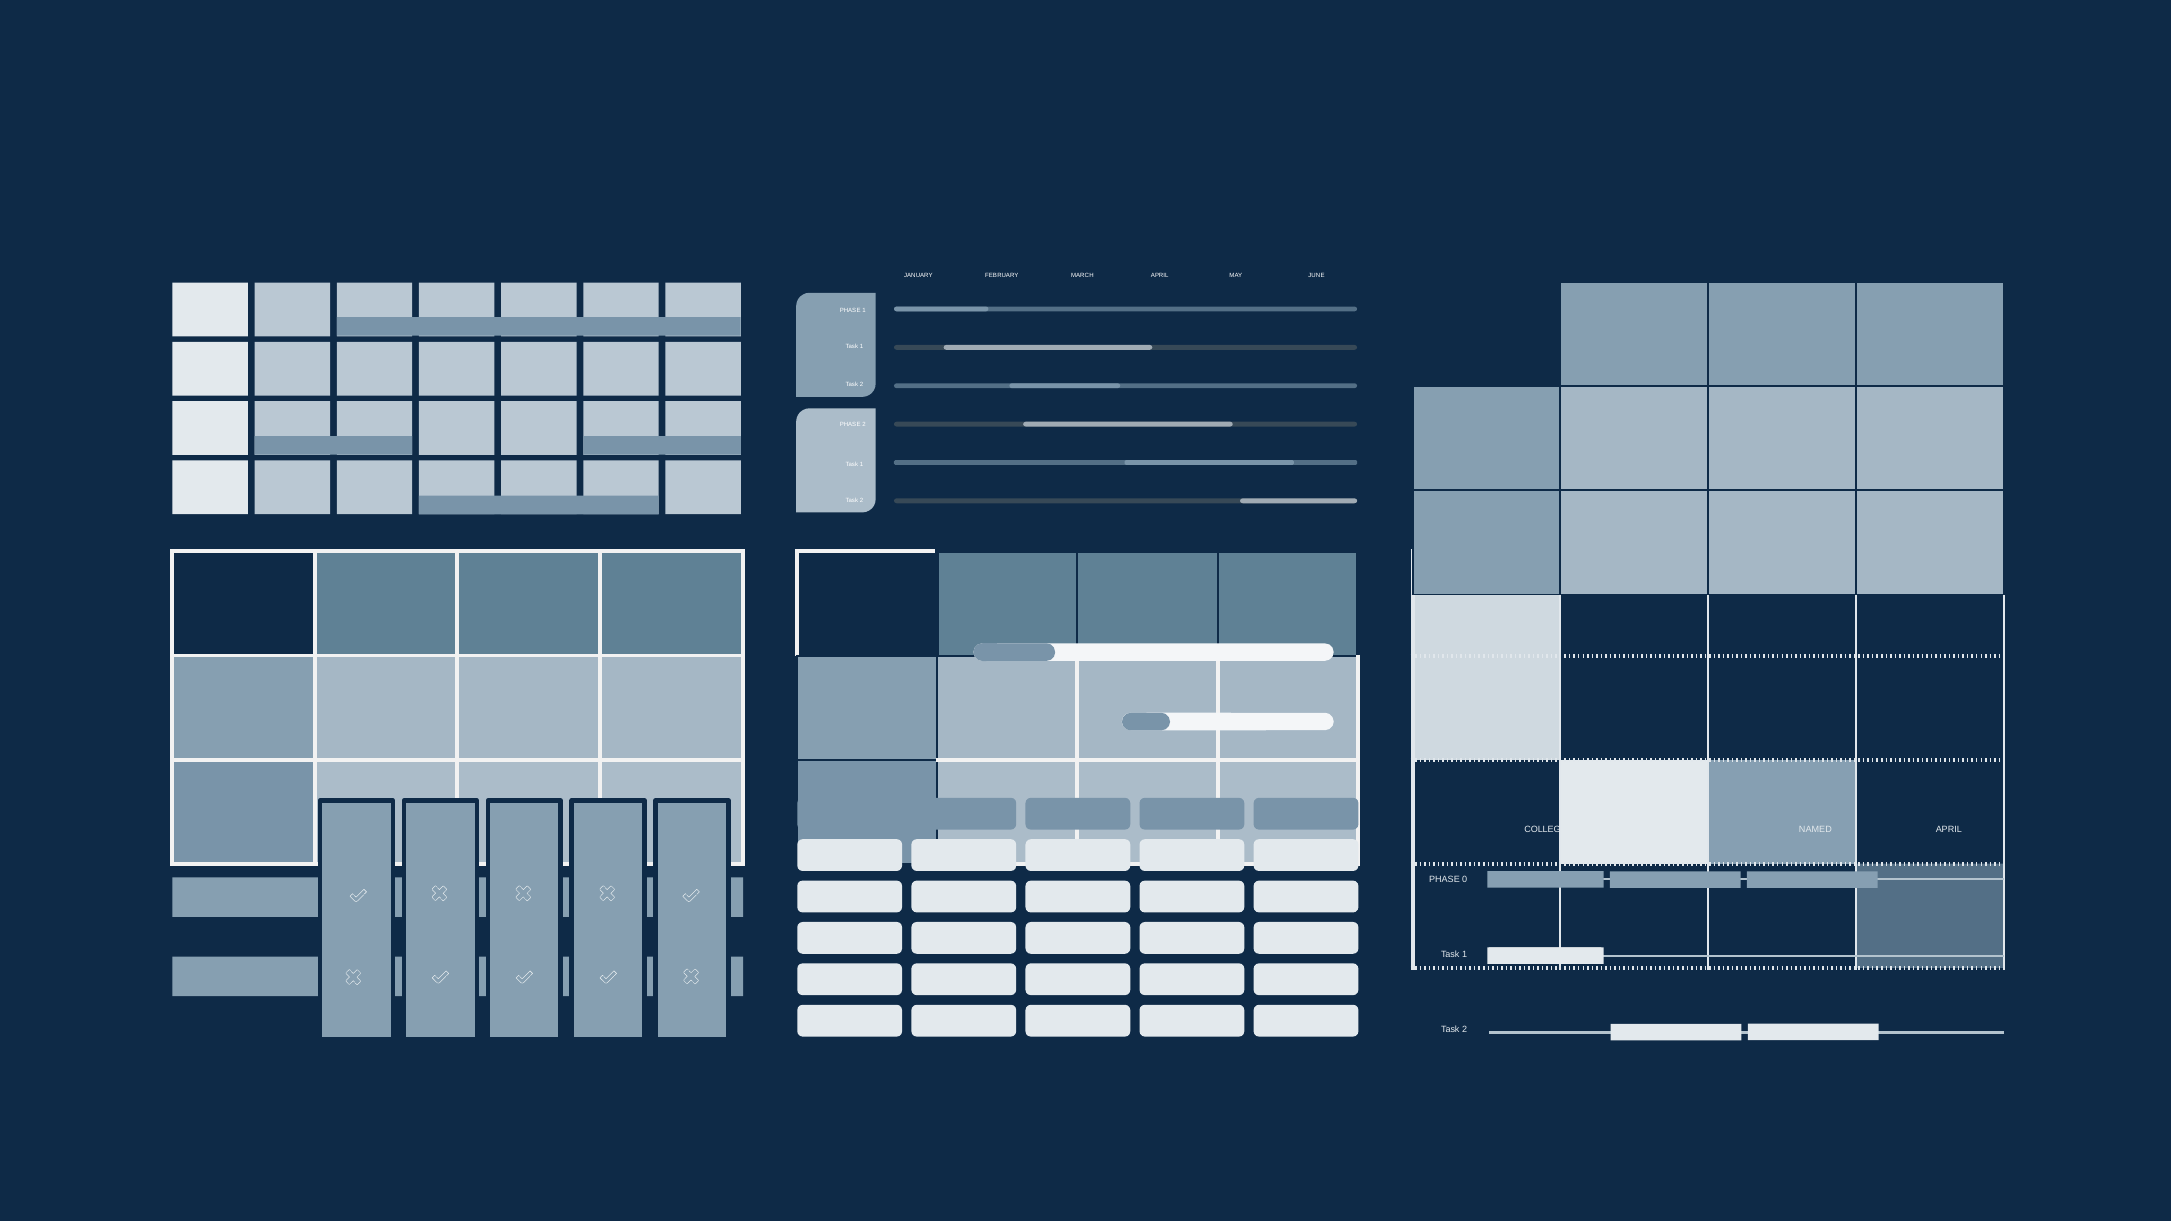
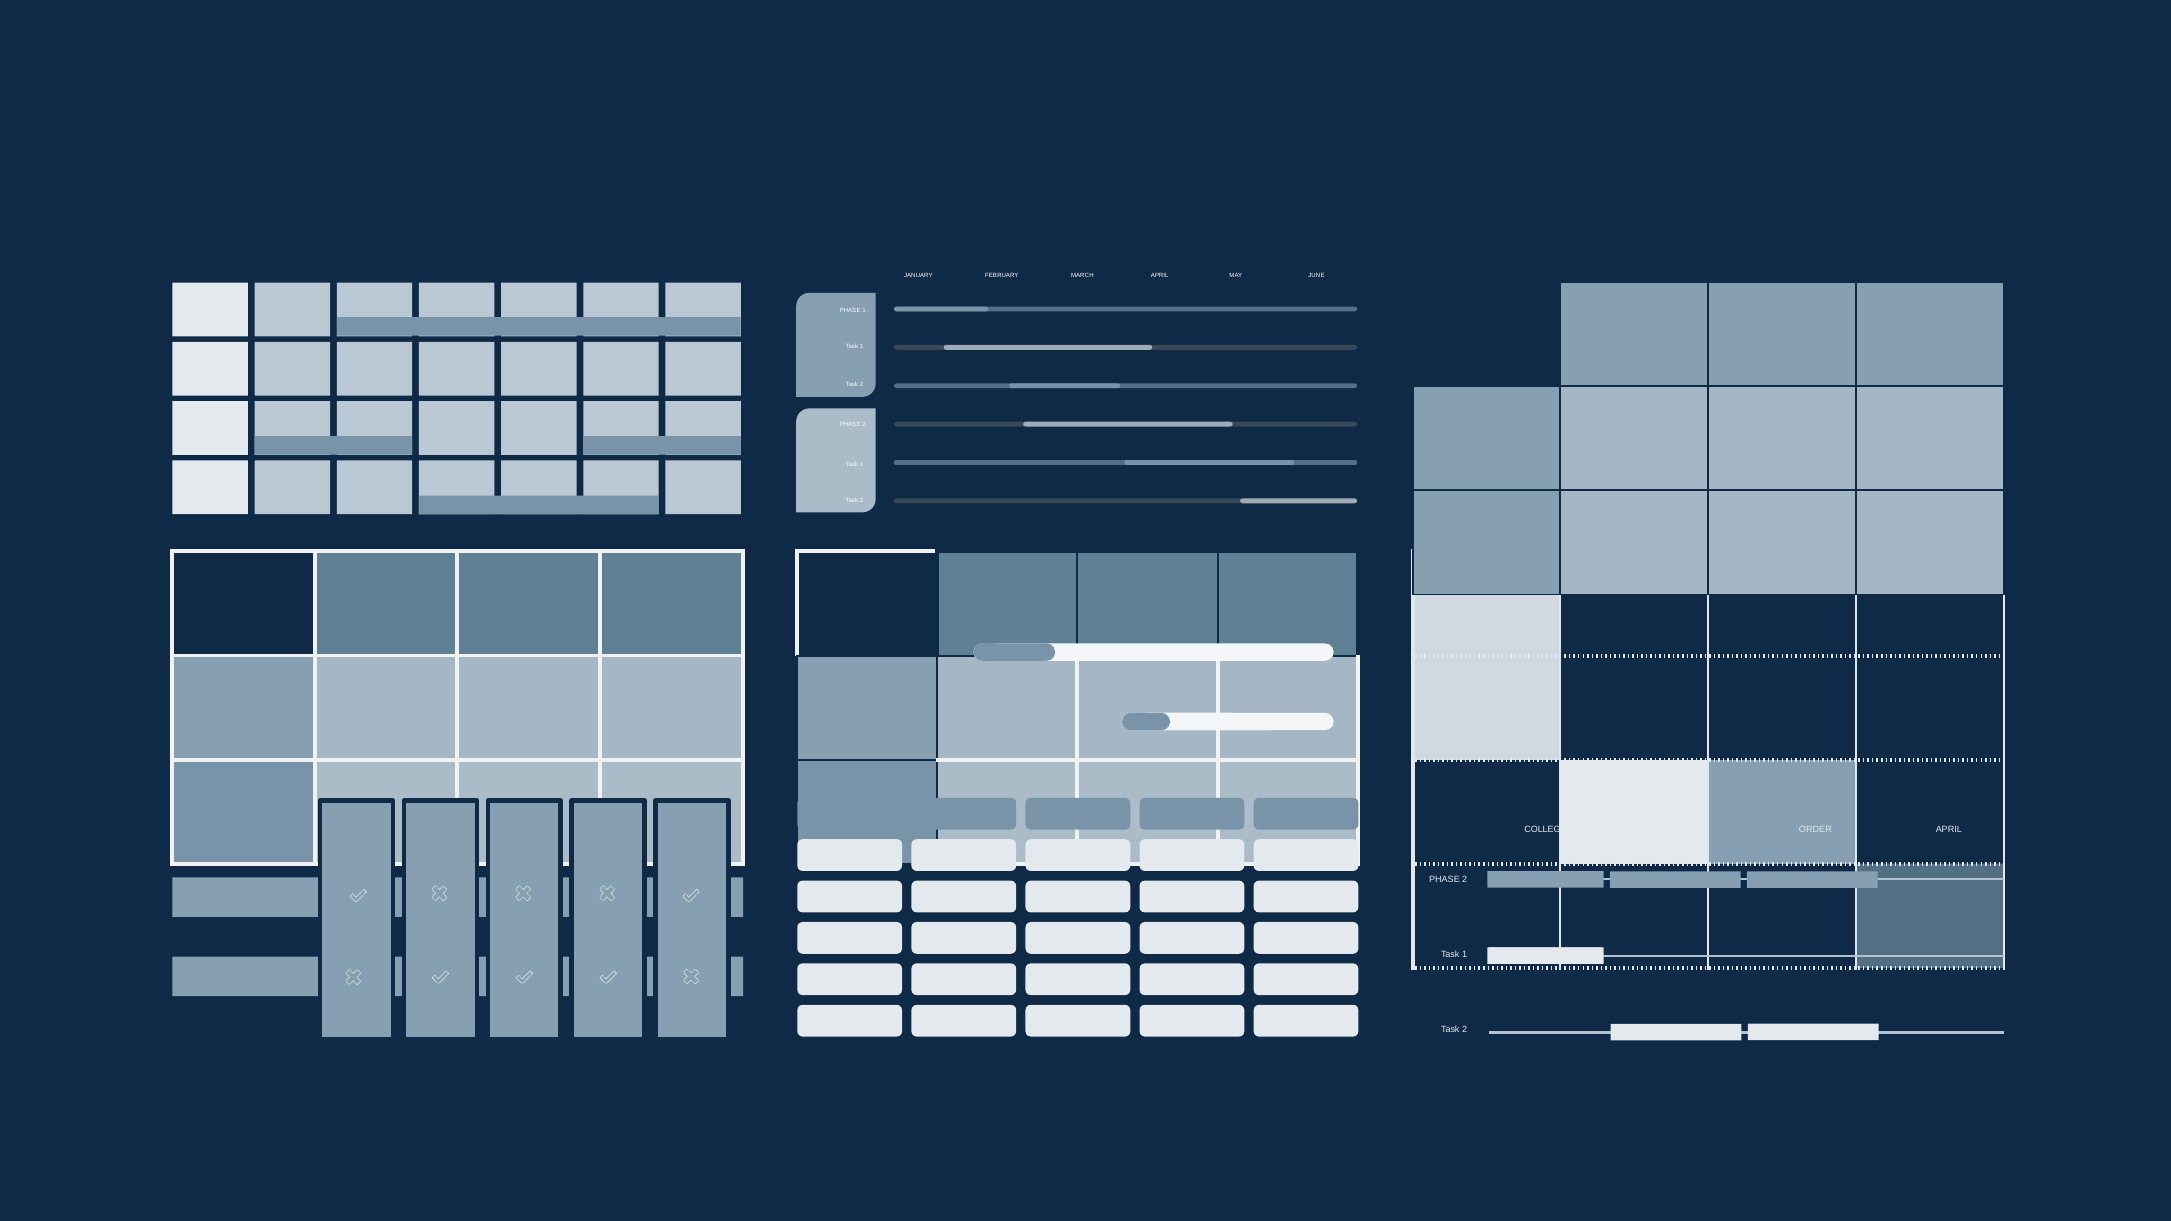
NAMED: NAMED -> ORDER (1815, 830)
0: 0 -> 2 (1465, 880)
